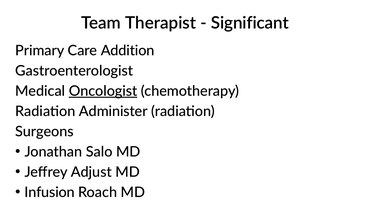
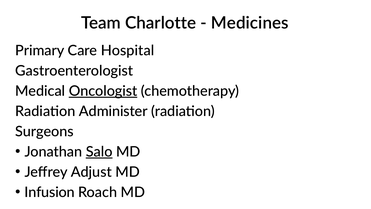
Therapist: Therapist -> Charlotte (161, 23)
Significant: Significant -> Medicines (250, 23)
Addition: Addition -> Hospital (127, 50)
Salo underline: none -> present (99, 152)
